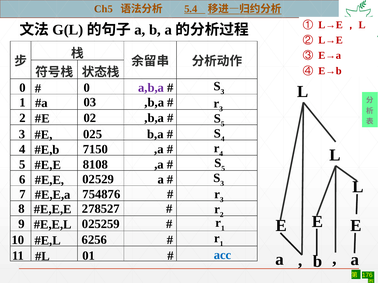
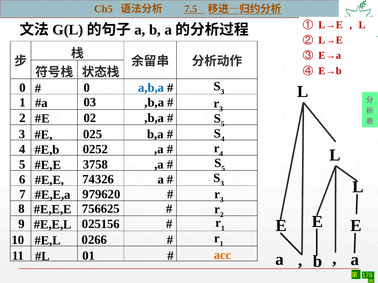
5.4: 5.4 -> 7.5 (191, 9)
a,b,a colour: purple -> blue (151, 88)
7150: 7150 -> 0252 (95, 150)
8108: 8108 -> 3758 (95, 165)
02529: 02529 -> 74326 (98, 180)
754876: 754876 -> 979620 (101, 195)
278527: 278527 -> 756625 (101, 209)
025259: 025259 -> 025156 (101, 224)
6256: 6256 -> 0266 (94, 240)
acc colour: blue -> orange (223, 255)
